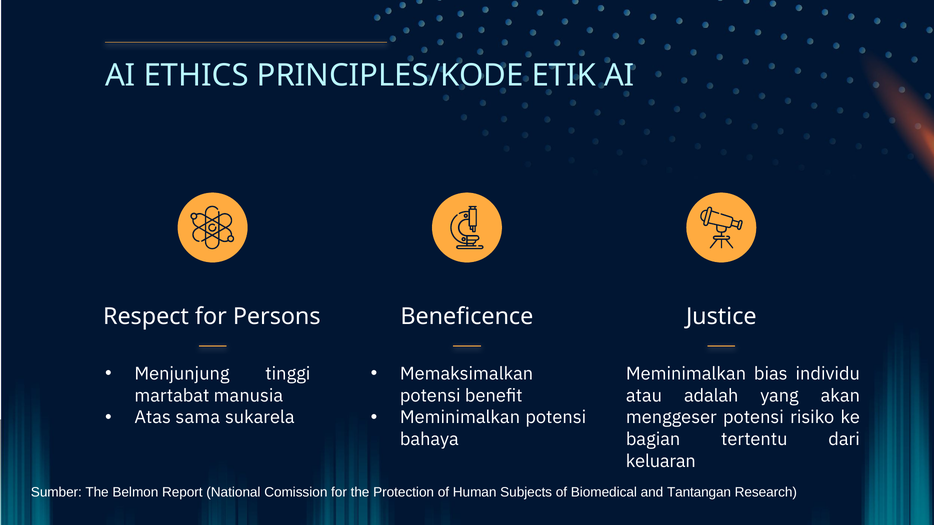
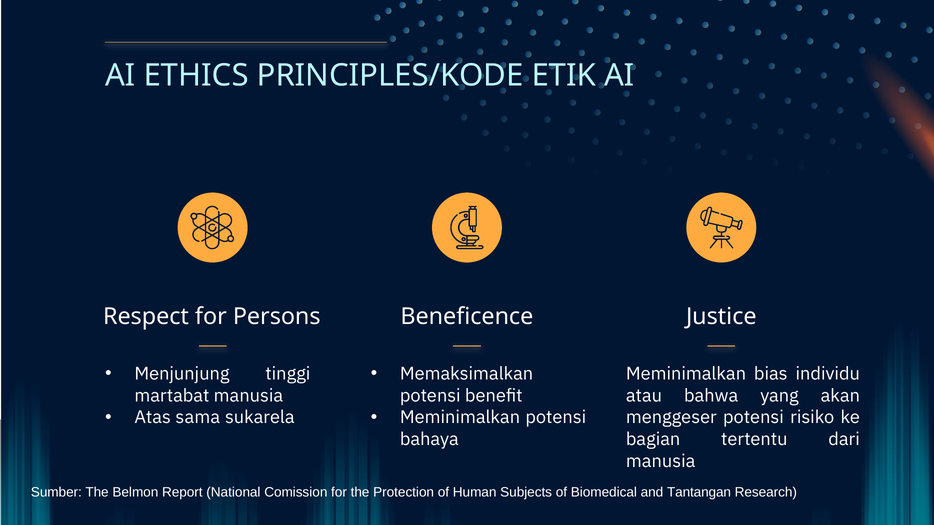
adalah: adalah -> bahwa (711, 396)
keluaran: keluaran -> manusia (661, 461)
